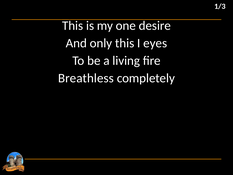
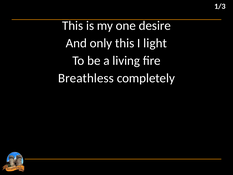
eyes: eyes -> light (155, 43)
